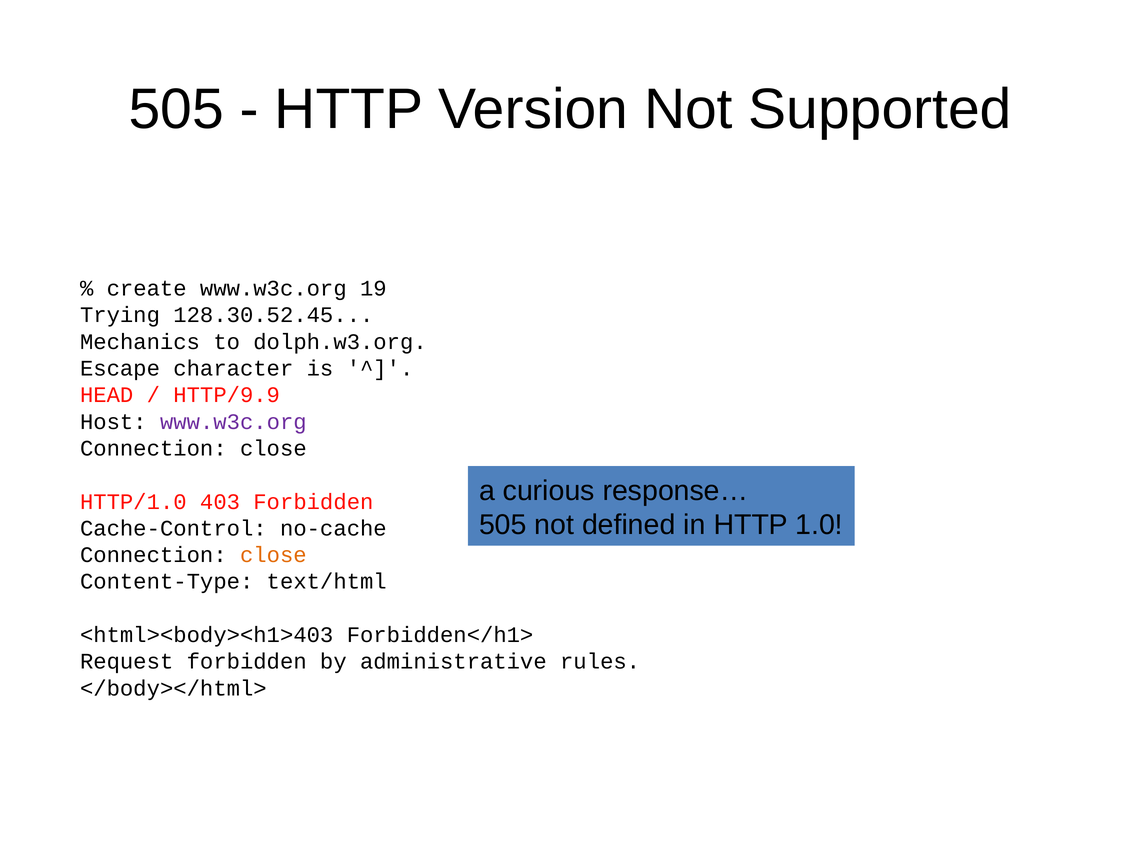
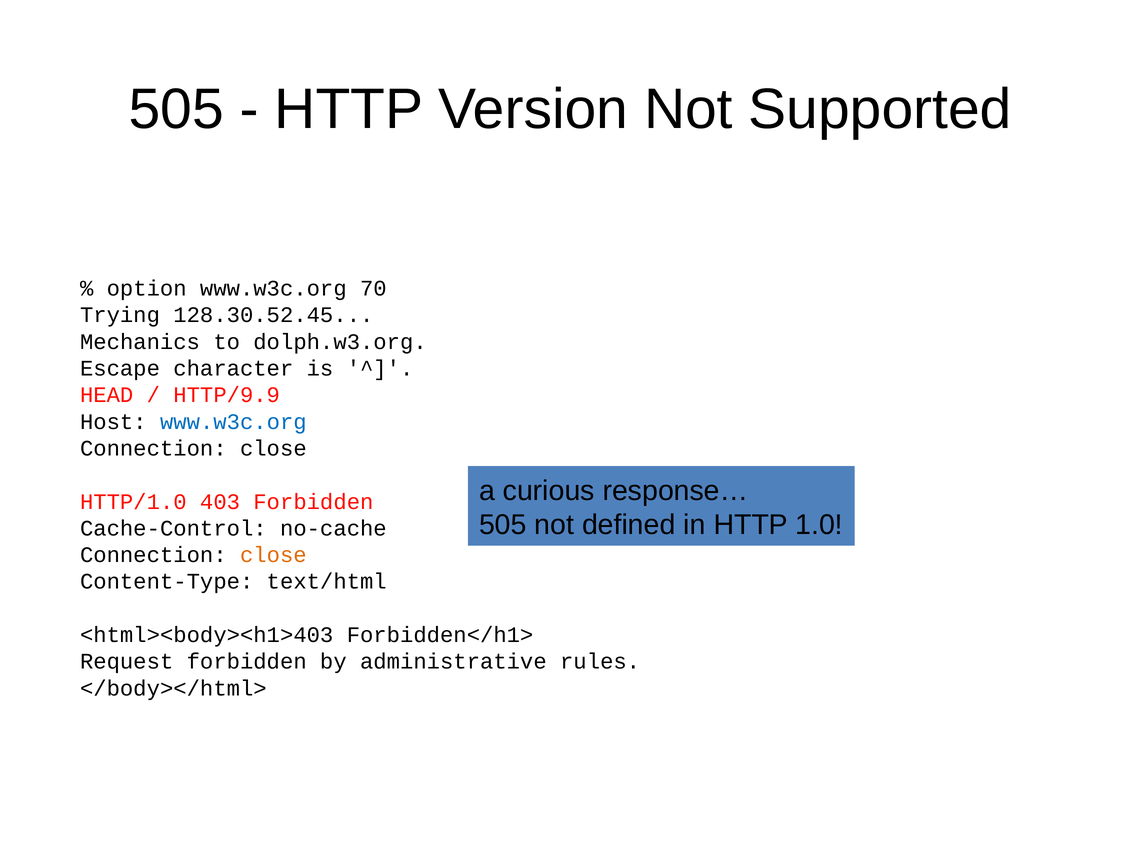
create: create -> option (147, 288)
19: 19 -> 70 (373, 288)
www.w3c.org colour: purple -> blue (233, 422)
